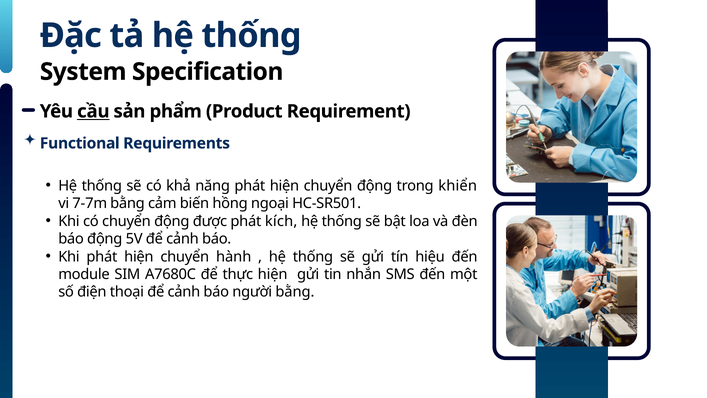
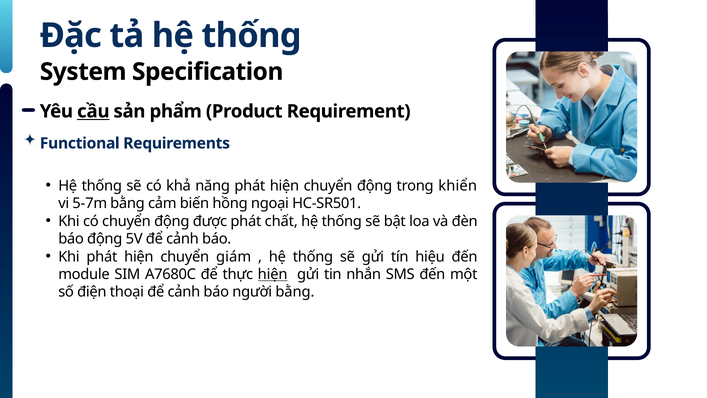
7-7m: 7-7m -> 5-7m (90, 203)
kích: kích -> chất (281, 221)
hành: hành -> giám (234, 256)
hiện underline: none -> present (273, 274)
